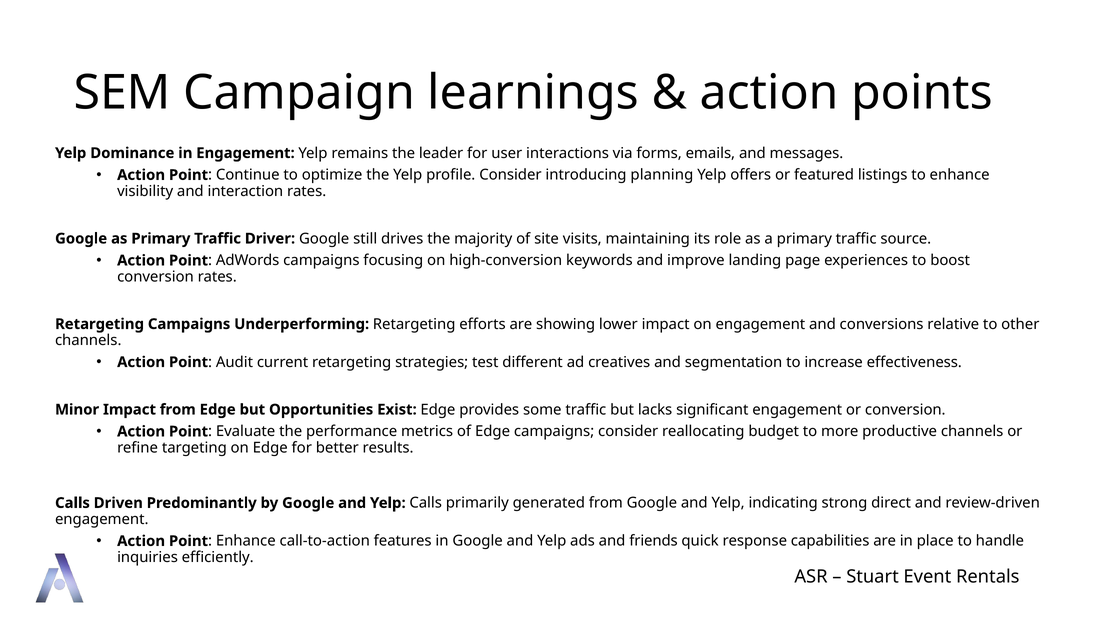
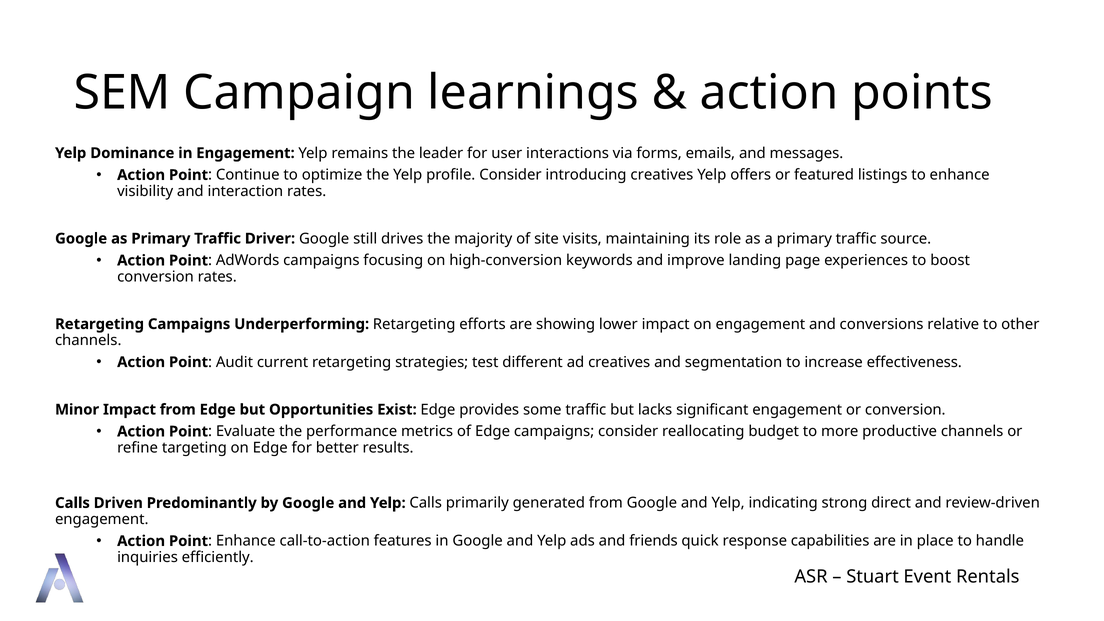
introducing planning: planning -> creatives (662, 175)
